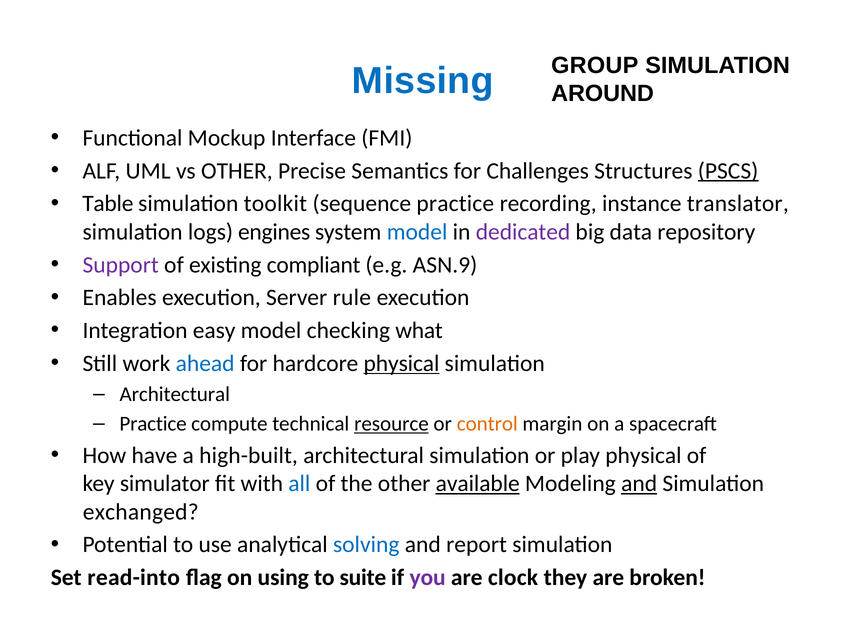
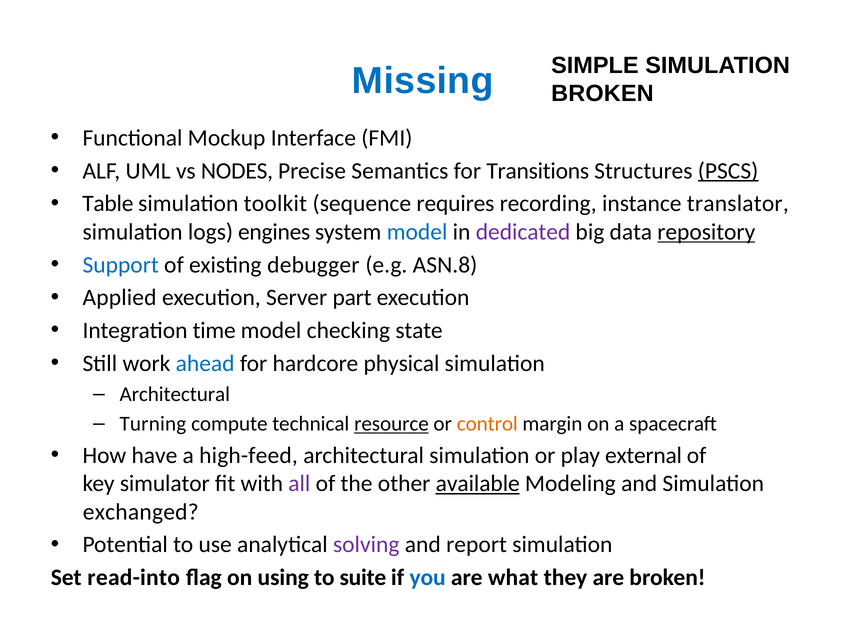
GROUP: GROUP -> SIMPLE (595, 65)
AROUND: AROUND -> BROKEN (602, 94)
vs OTHER: OTHER -> NODES (237, 171)
Challenges: Challenges -> Transitions (538, 171)
sequence practice: practice -> requires (455, 204)
repository underline: none -> present (706, 232)
Support colour: purple -> blue (121, 265)
compliant: compliant -> debugger (313, 265)
ASN.9: ASN.9 -> ASN.8 (445, 265)
Enables: Enables -> Applied (120, 298)
rule: rule -> part (352, 298)
easy: easy -> time (214, 331)
what: what -> state (419, 331)
physical underline: present -> none (401, 364)
Practice: Practice -> Turning (153, 424)
high-built: high-built -> high-feed (248, 456)
play physical: physical -> external (644, 456)
all colour: blue -> purple (299, 484)
and underline: present -> none (639, 484)
solving colour: blue -> purple (366, 545)
you colour: purple -> blue (428, 578)
clock: clock -> what (513, 578)
